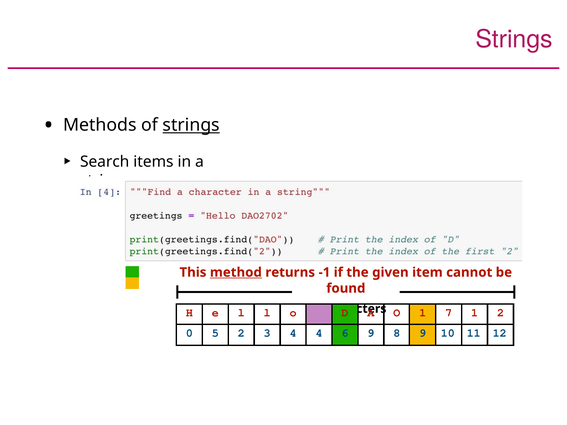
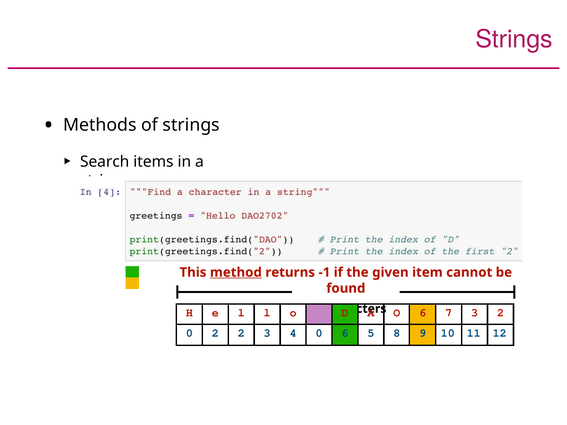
strings underline: present -> none (191, 125)
O 1: 1 -> 6 (423, 313)
7 1: 1 -> 3 (475, 313)
0 5: 5 -> 2 (215, 333)
4 4: 4 -> 0 (319, 333)
6 9: 9 -> 5 (371, 333)
